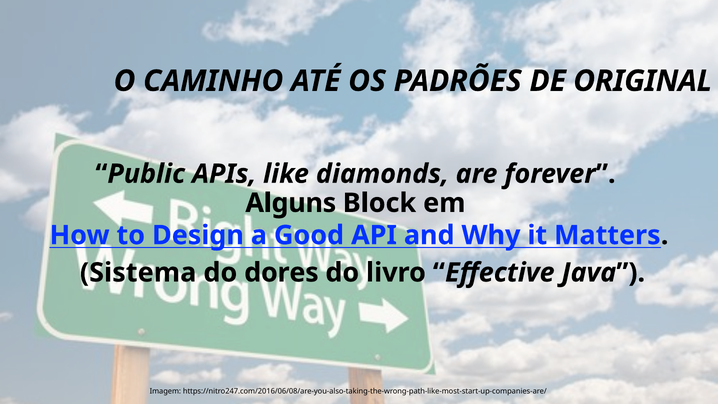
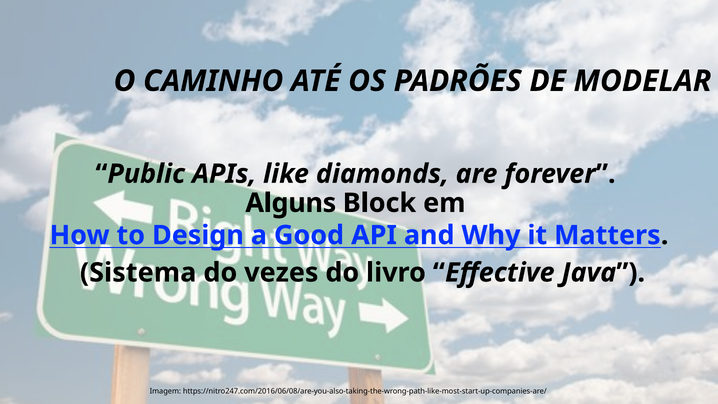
ORIGINAL: ORIGINAL -> MODELAR (642, 81)
dores: dores -> vezes (281, 273)
